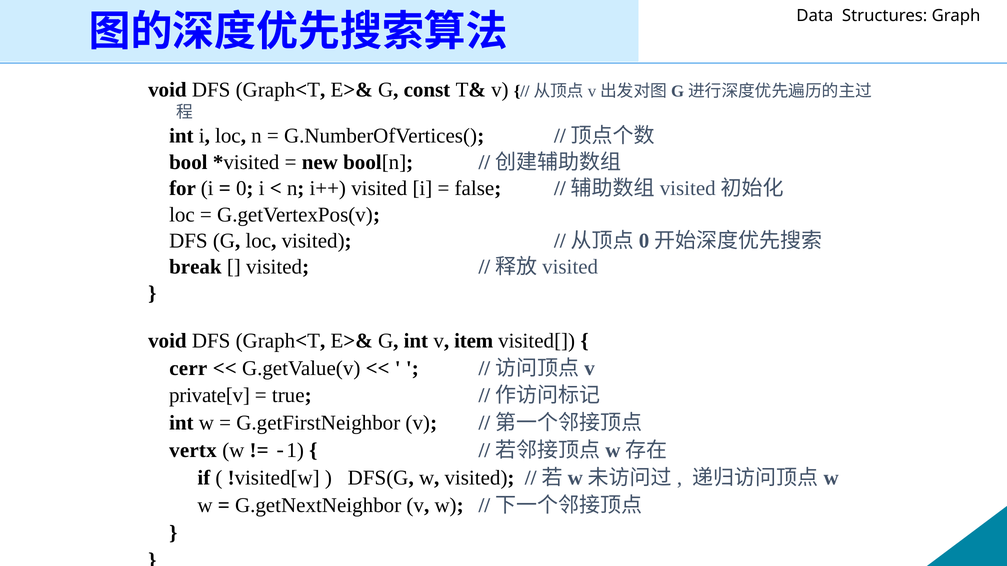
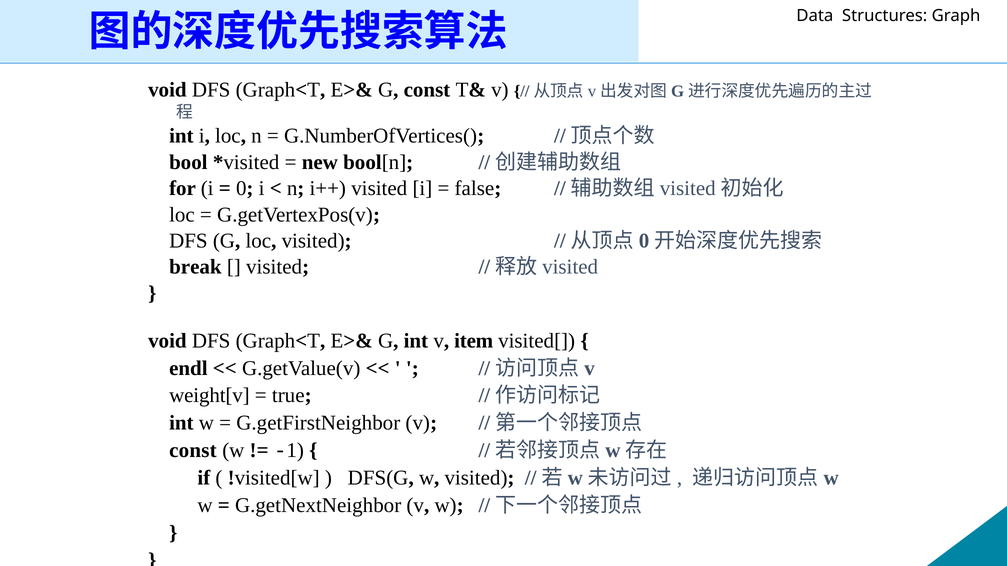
cerr: cerr -> endl (188, 368)
private[v: private[v -> weight[v (209, 396)
vertx: vertx -> const (193, 451)
